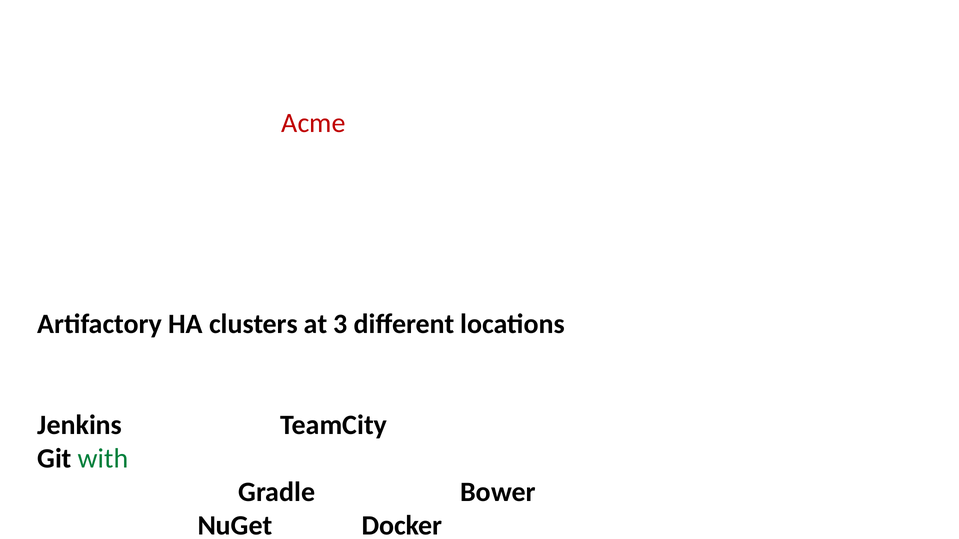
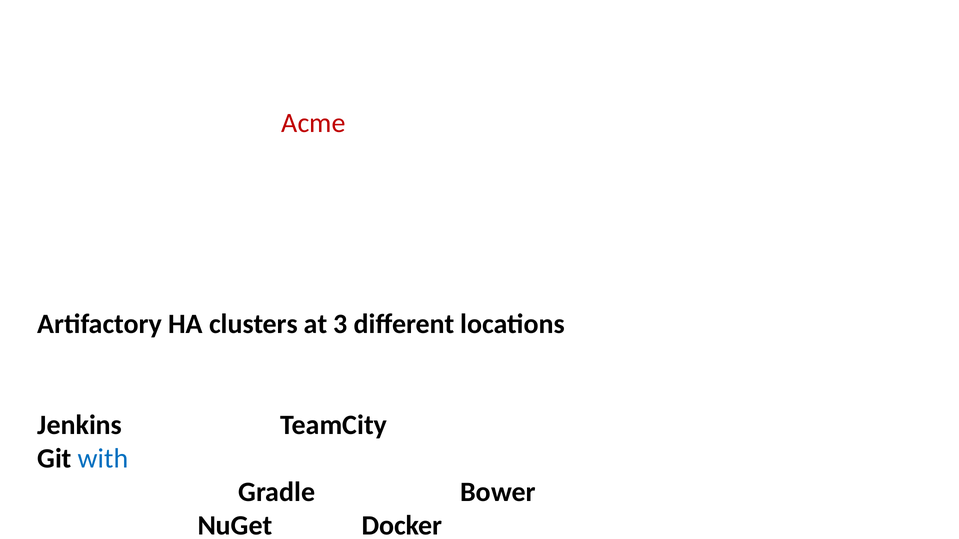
with colour: green -> blue (103, 459)
